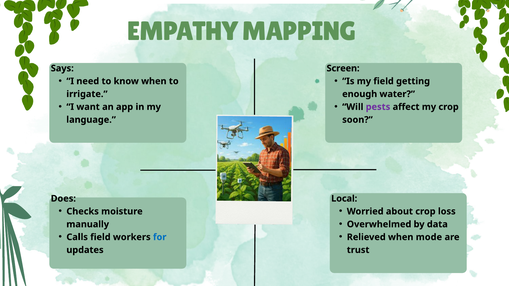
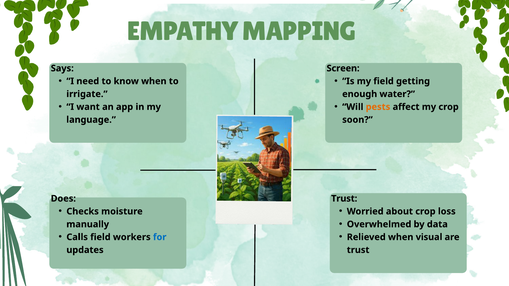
pests colour: purple -> orange (378, 107)
Local: Local -> Trust (344, 199)
mode: mode -> visual (429, 237)
